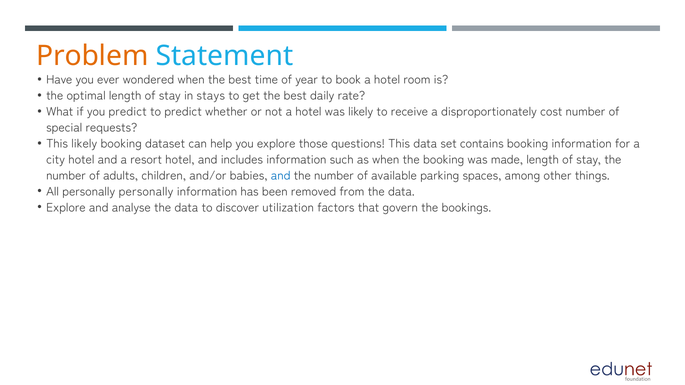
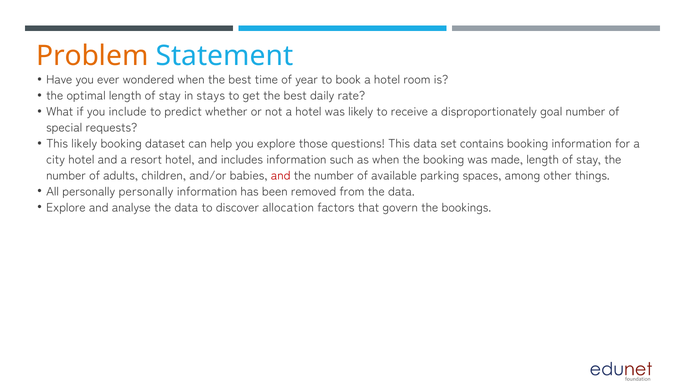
you predict: predict -> include (128, 112)
cost: cost -> goal (551, 112)
and colour: blue -> red (281, 176)
utilization: utilization -> allocation (288, 208)
